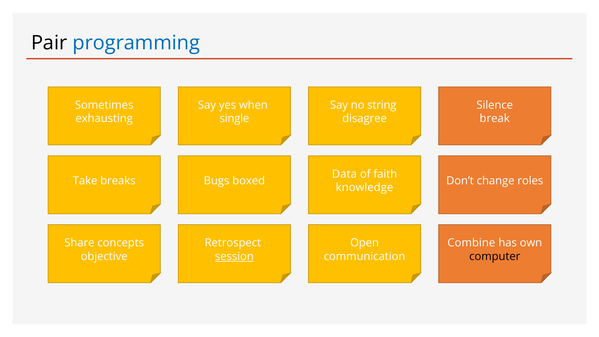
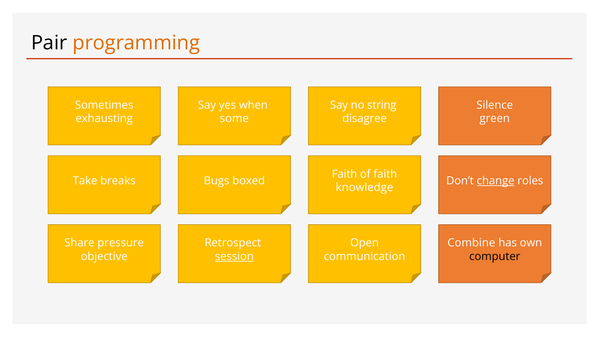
programming colour: blue -> orange (136, 43)
single: single -> some (234, 119)
break: break -> green (495, 119)
Data: Data -> Faith (345, 174)
change underline: none -> present (496, 181)
concepts: concepts -> pressure (121, 243)
